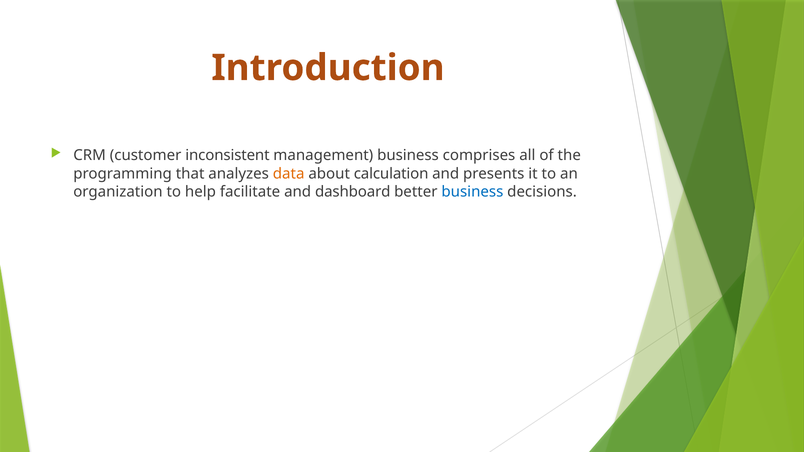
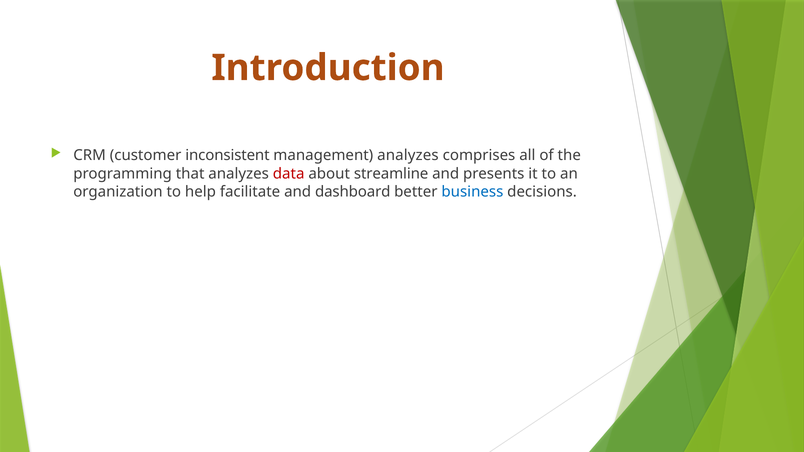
management business: business -> analyzes (408, 156)
data colour: orange -> red (289, 174)
calculation: calculation -> streamline (391, 174)
